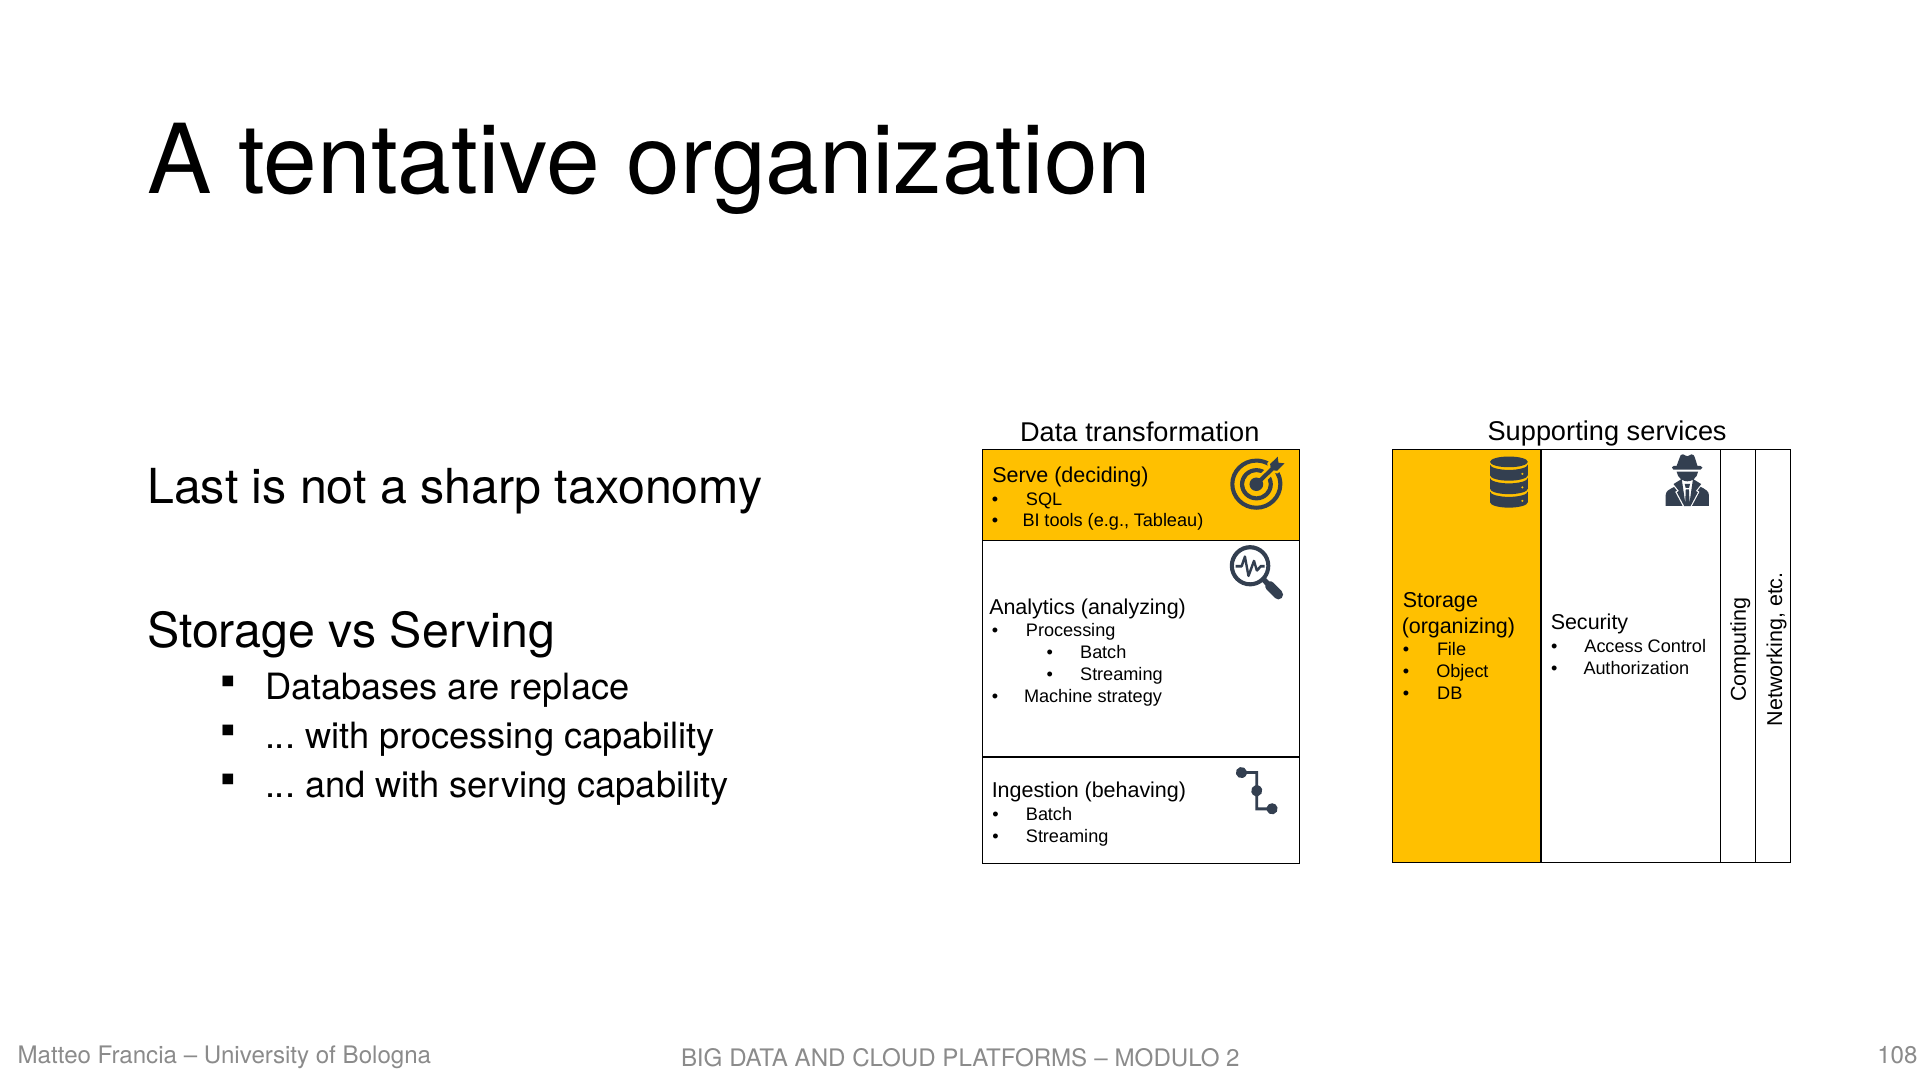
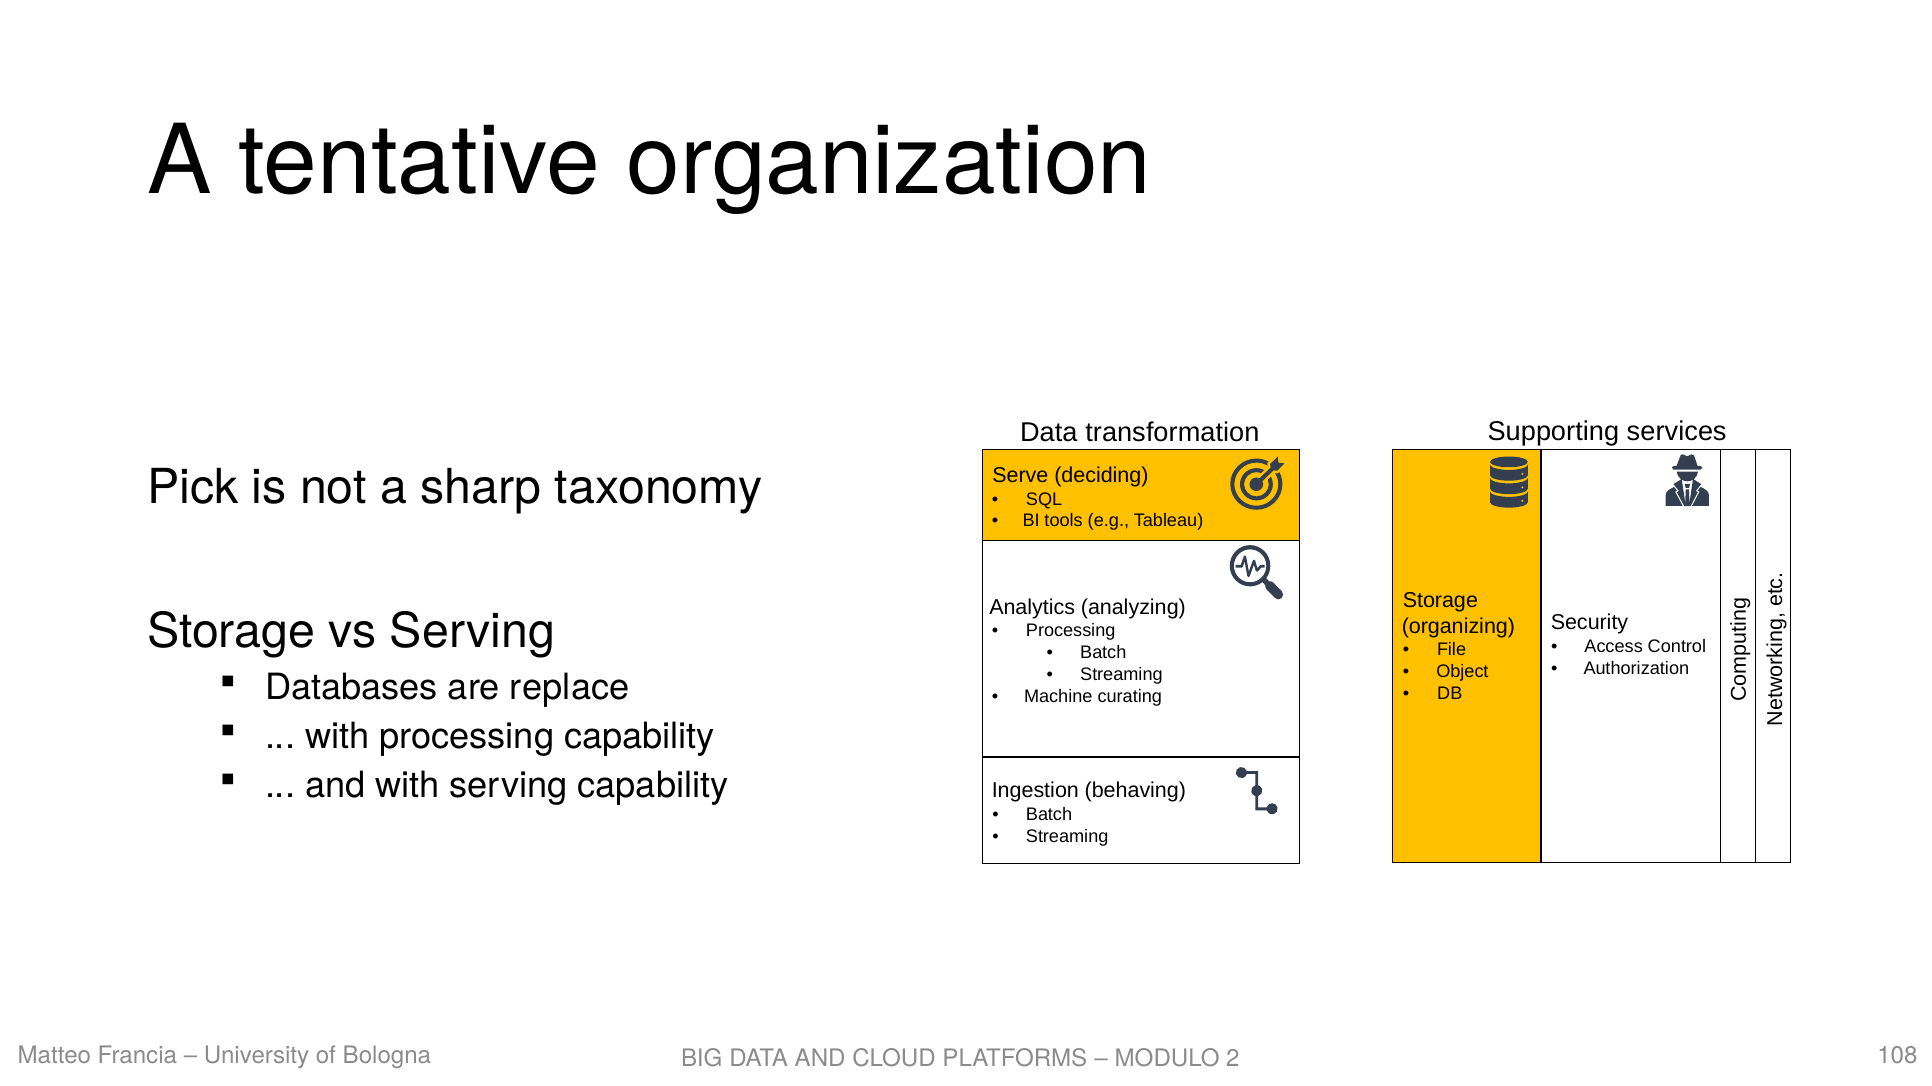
Last: Last -> Pick (193, 488)
strategy: strategy -> curating (1130, 697)
